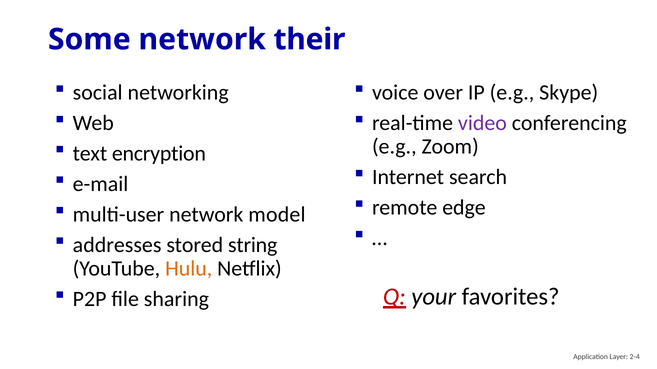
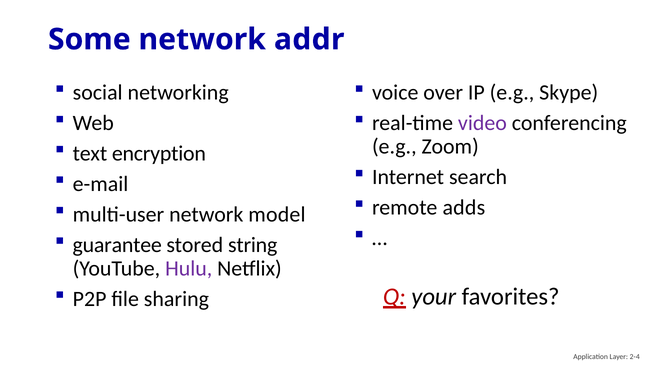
their: their -> addr (309, 40)
edge: edge -> adds (464, 208)
addresses: addresses -> guarantee (117, 245)
Hulu colour: orange -> purple (189, 269)
